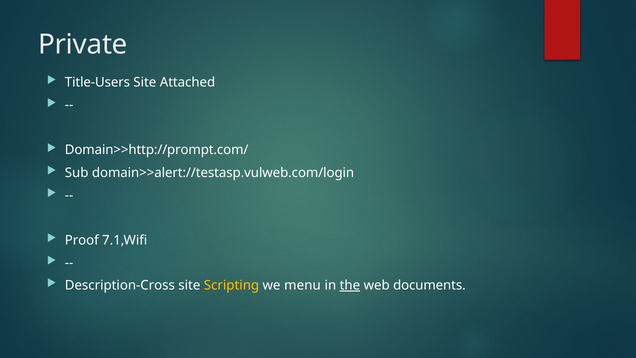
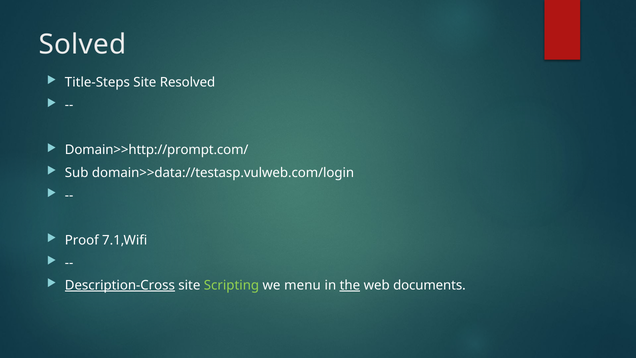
Private: Private -> Solved (83, 45)
Title-Users: Title-Users -> Title-Steps (97, 82)
Attached: Attached -> Resolved (188, 82)
domain>>alert://testasp.vulweb.com/login: domain>>alert://testasp.vulweb.com/login -> domain>>data://testasp.vulweb.com/login (223, 173)
Description-Cross underline: none -> present (120, 285)
Scripting colour: yellow -> light green (231, 285)
